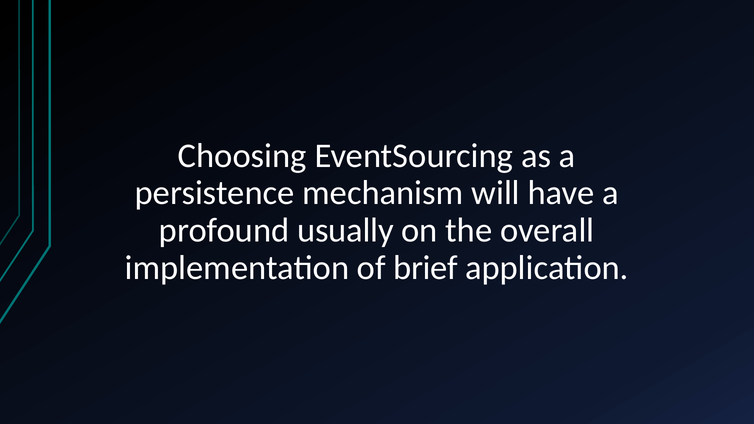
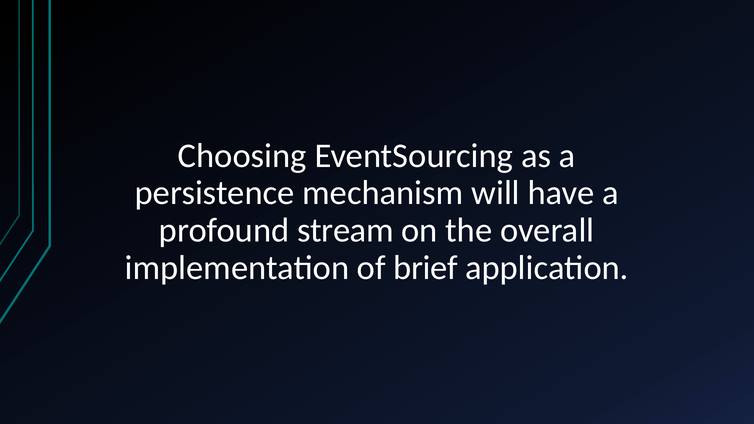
usually: usually -> stream (345, 231)
